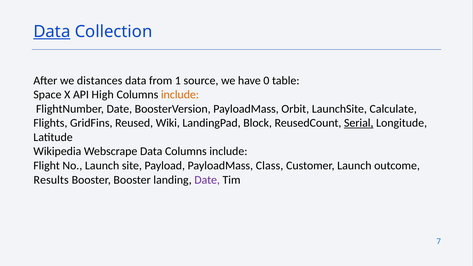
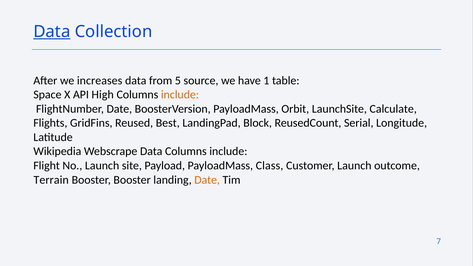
distances: distances -> increases (100, 80)
1: 1 -> 5 (178, 80)
0: 0 -> 1 (266, 80)
Wiki: Wiki -> Best (168, 123)
Serial underline: present -> none (359, 123)
Results: Results -> Terrain (51, 180)
Date colour: purple -> orange (207, 180)
